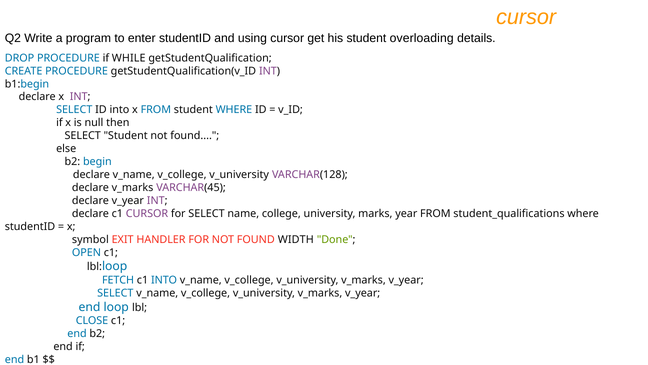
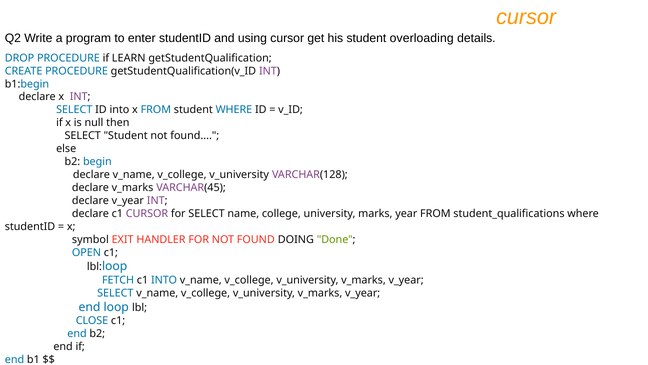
WHILE: WHILE -> LEARN (129, 58)
WIDTH: WIDTH -> DOING (296, 239)
